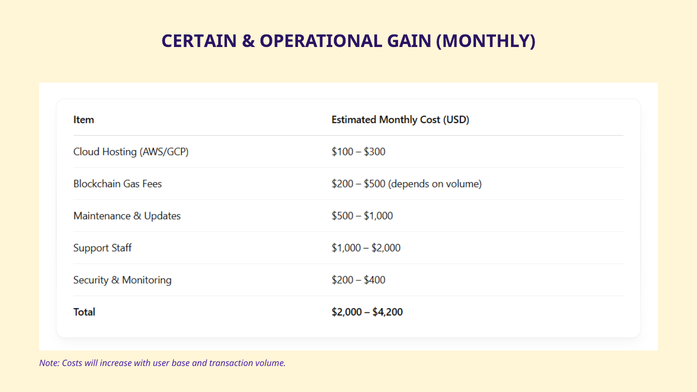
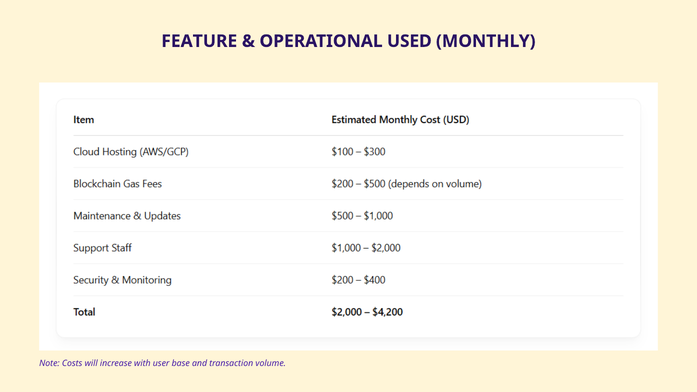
CERTAIN: CERTAIN -> FEATURE (199, 41)
GAIN: GAIN -> USED (409, 41)
